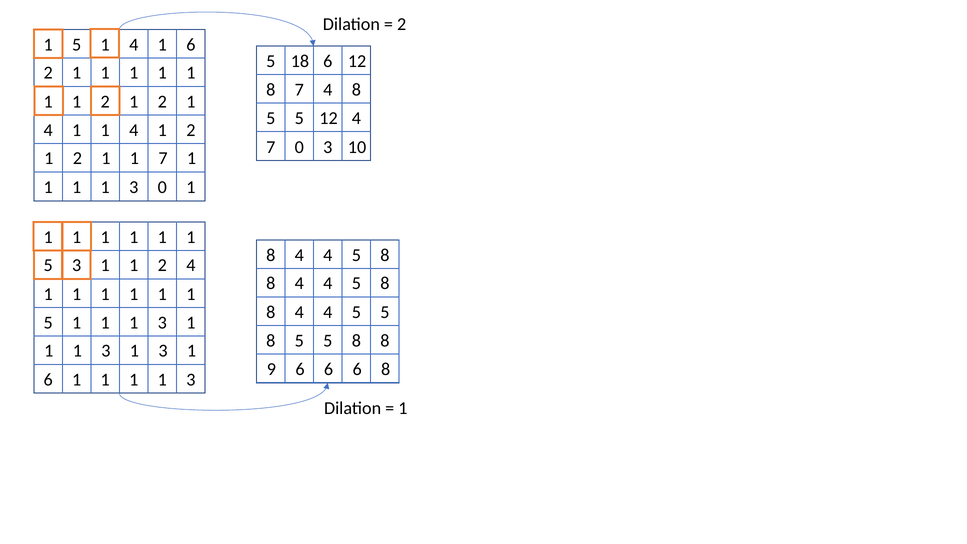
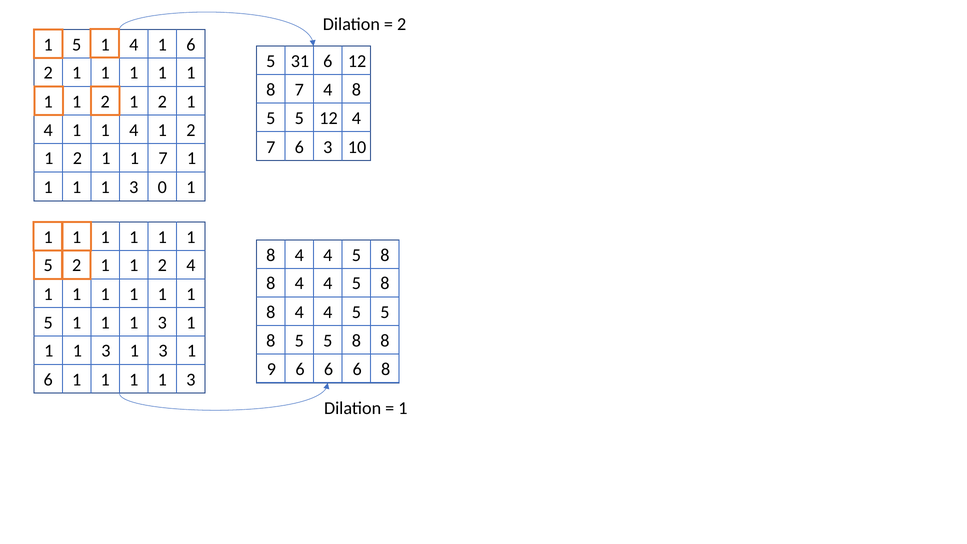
18: 18 -> 31 (300, 61)
7 0: 0 -> 6 (299, 147)
5 3: 3 -> 2 (77, 265)
